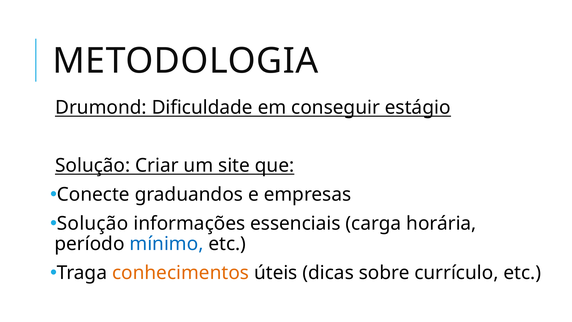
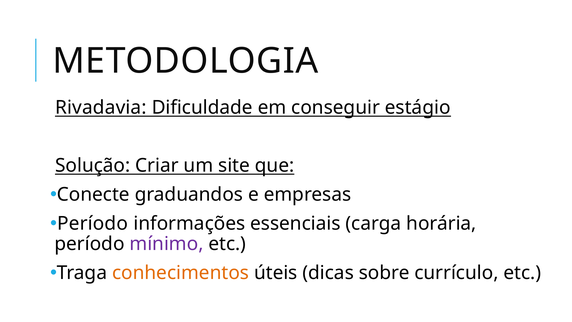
Drumond: Drumond -> Rivadavia (101, 107)
Solução: Solução -> Período (93, 223)
mínimo colour: blue -> purple (166, 244)
